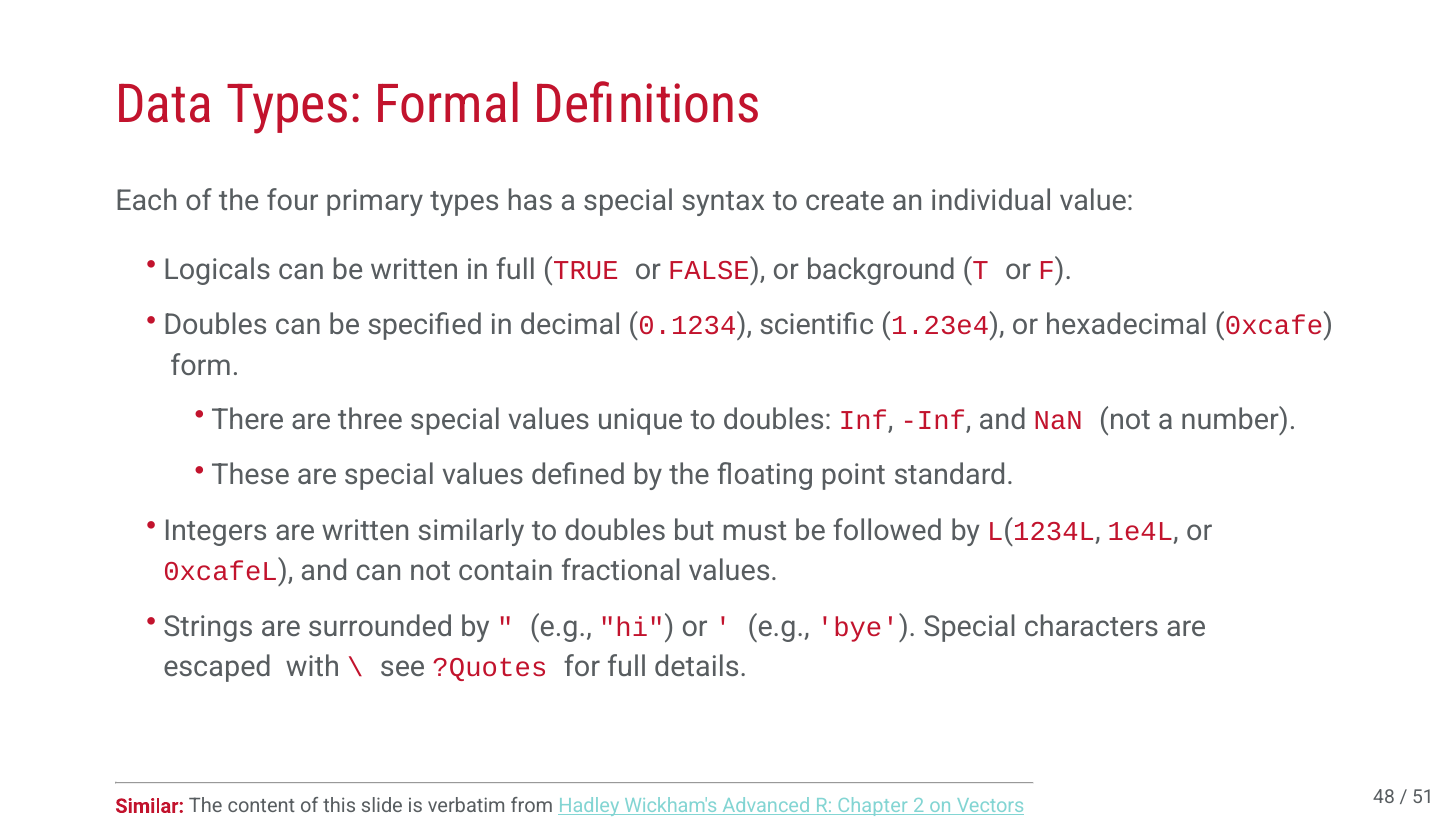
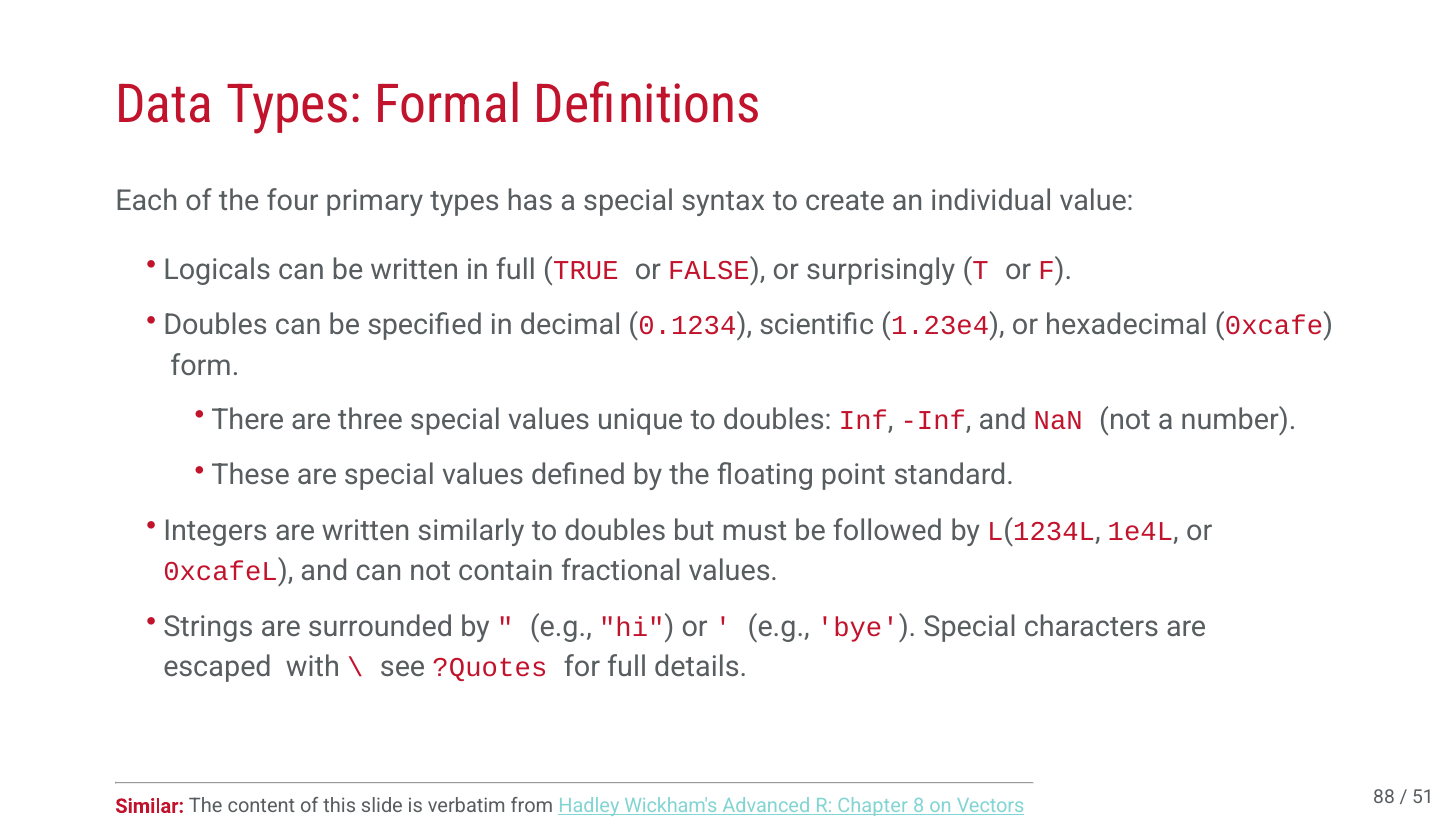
background: background -> surprisingly (881, 270)
2: 2 -> 8 (919, 806)
48: 48 -> 88 (1384, 797)
